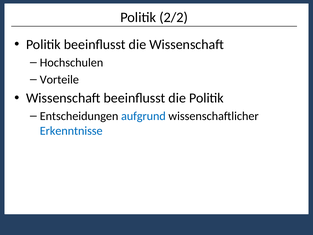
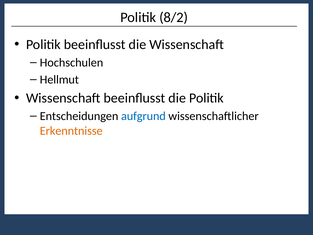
2/2: 2/2 -> 8/2 (174, 17)
Vorteile: Vorteile -> Hellmut (59, 79)
Erkenntnisse colour: blue -> orange (71, 131)
